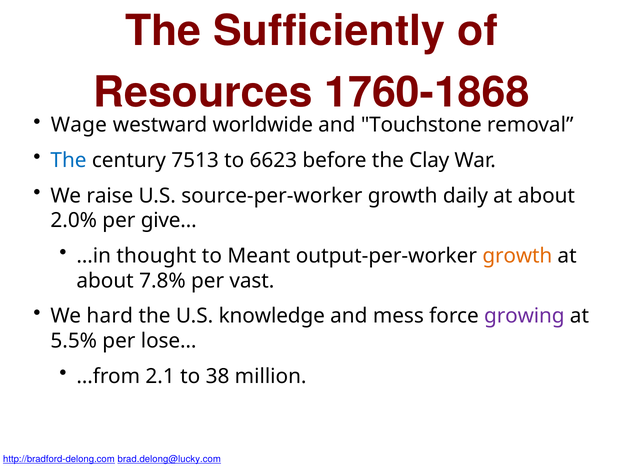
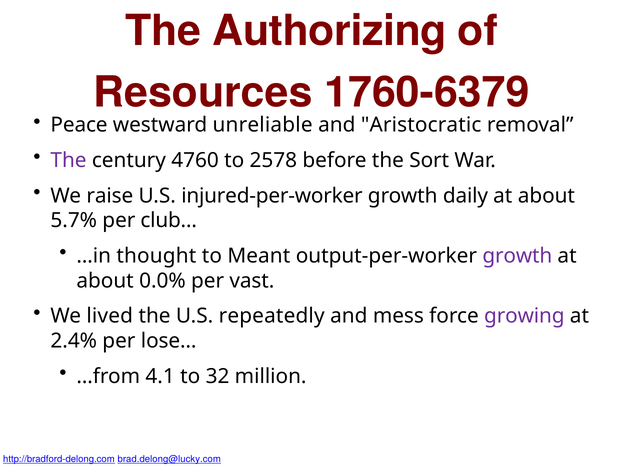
Sufficiently: Sufficiently -> Authorizing (330, 31)
1760-1868: 1760-1868 -> 1760-6379 (427, 93)
Wage: Wage -> Peace (79, 125)
worldwide: worldwide -> unreliable (263, 125)
Touchstone: Touchstone -> Aristocratic (421, 125)
The colour: blue -> purple (69, 160)
7513: 7513 -> 4760 (195, 160)
6623: 6623 -> 2578 (273, 160)
Clay: Clay -> Sort (429, 160)
source-per-worker: source-per-worker -> injured-per-worker (272, 196)
2.0%: 2.0% -> 5.7% (74, 221)
give…: give… -> club… (169, 221)
growth colour: orange -> purple (517, 256)
7.8%: 7.8% -> 0.0% (162, 281)
hard: hard -> lived (110, 316)
knowledge: knowledge -> repeatedly (272, 316)
5.5%: 5.5% -> 2.4% (74, 341)
2.1: 2.1 -> 4.1 (160, 376)
38: 38 -> 32 (218, 376)
